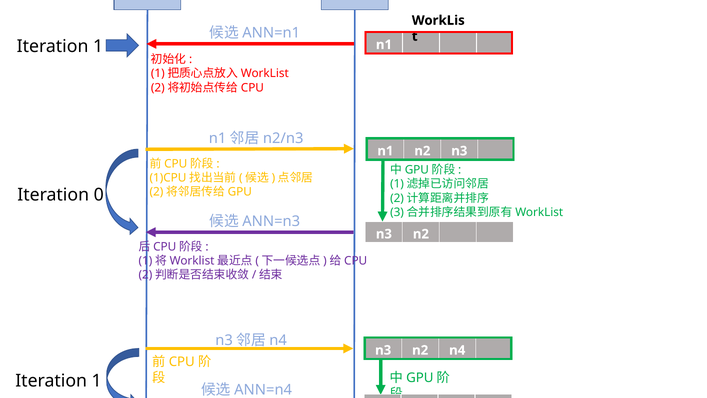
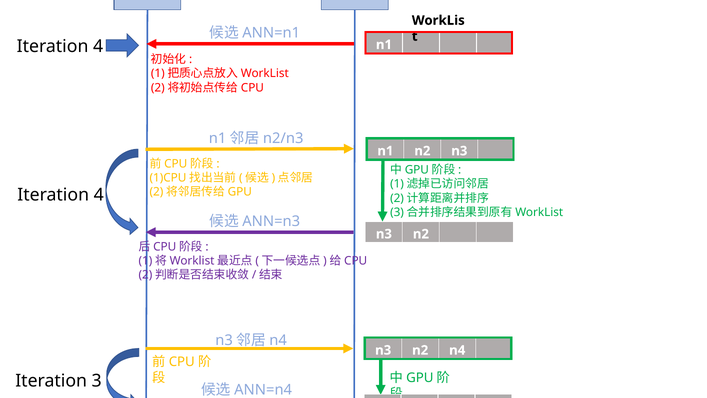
1: 1 -> 4 (98, 46)
0: 0 -> 4 (99, 195)
1: 1 -> 3 (97, 381)
